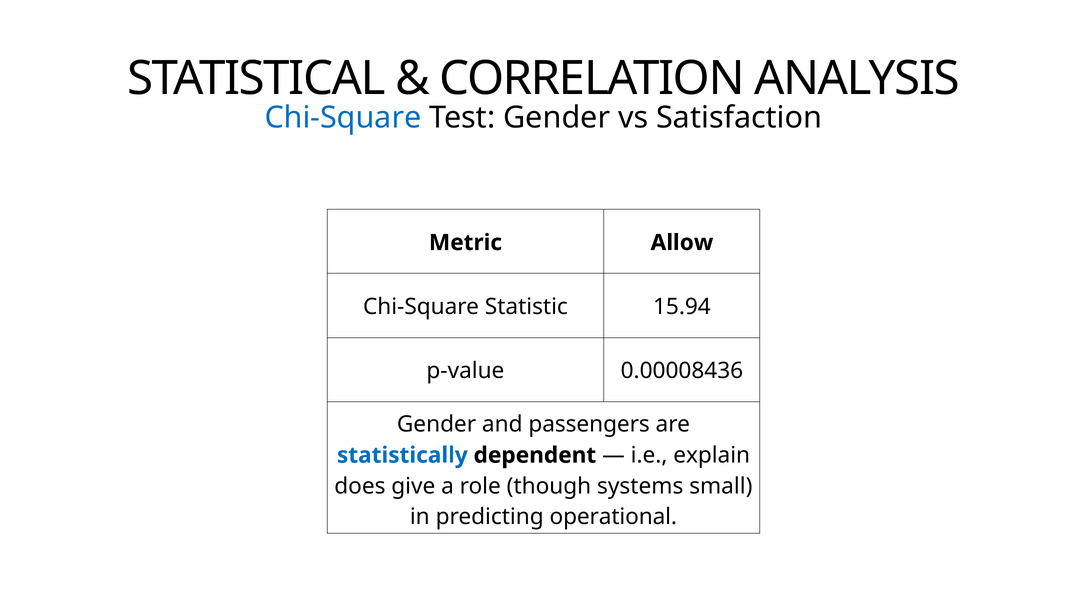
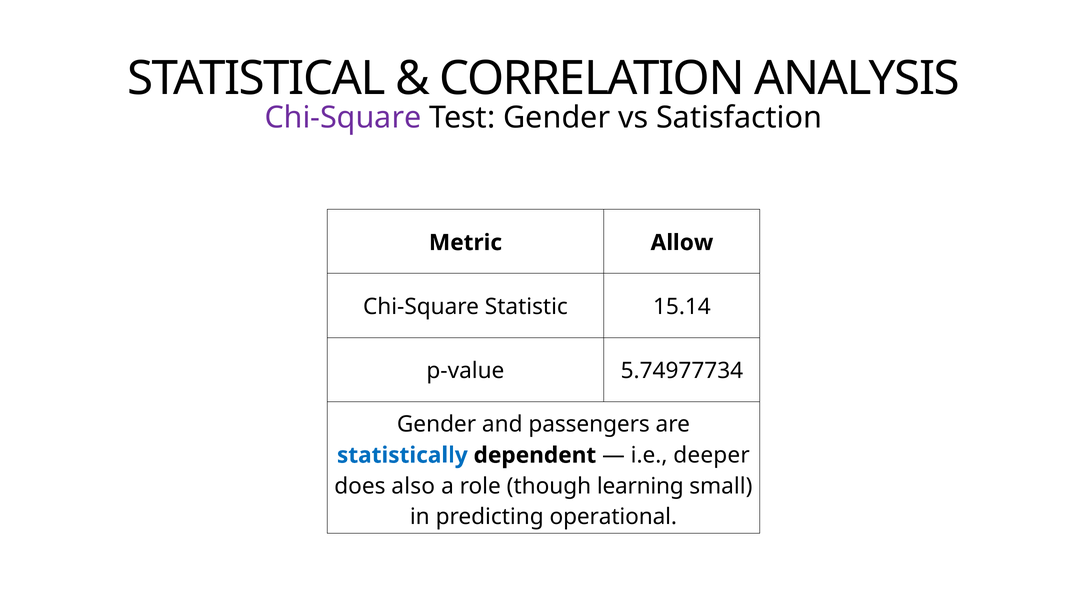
Chi-Square colour: blue -> purple (343, 118)
15.94: 15.94 -> 15.14 (682, 307)
0.00008436: 0.00008436 -> 5.74977734 (682, 371)
explain: explain -> deeper (712, 456)
give: give -> also (413, 486)
systems: systems -> learning (640, 486)
